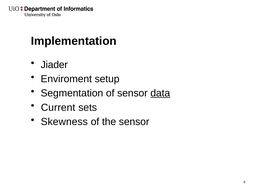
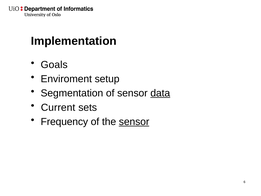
Jiader: Jiader -> Goals (54, 65)
Skewness: Skewness -> Frequency (64, 122)
sensor underline: none -> present (134, 122)
